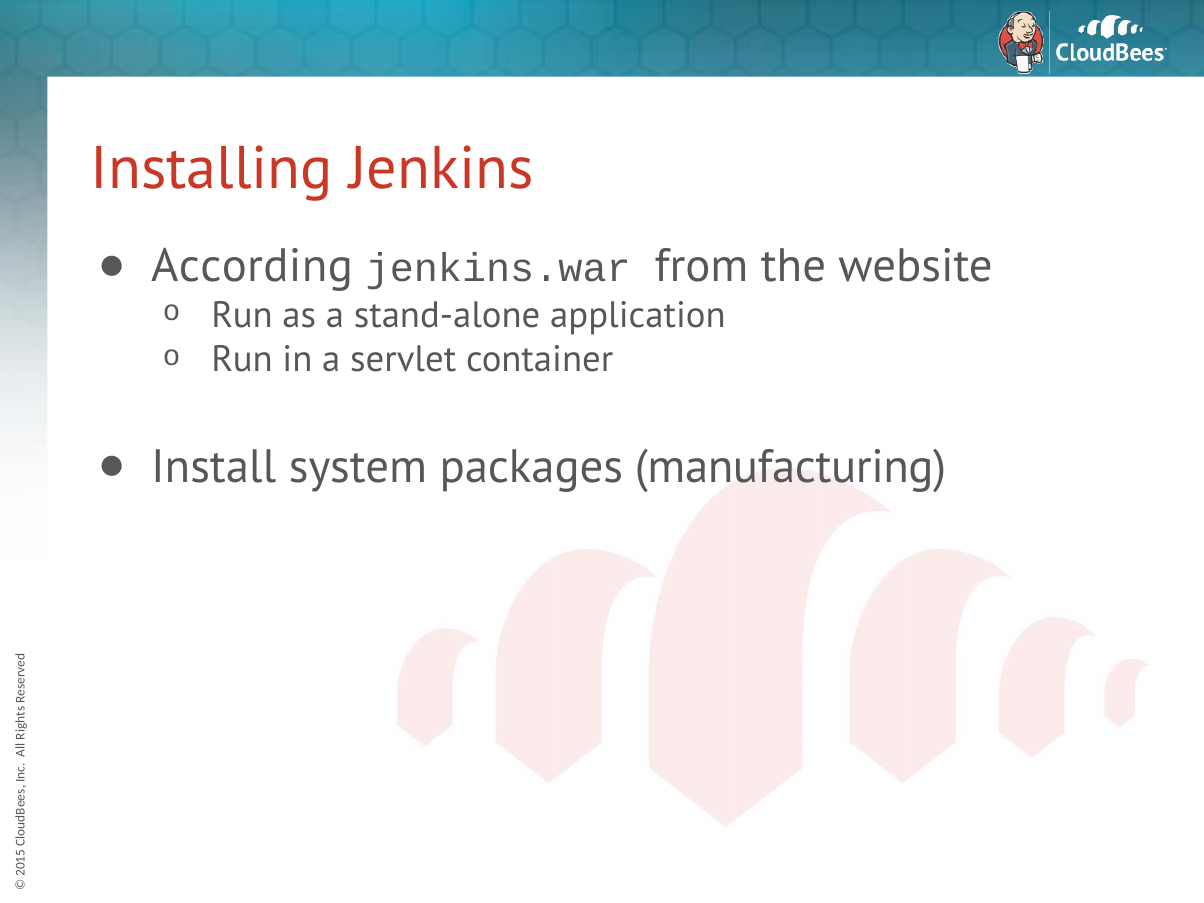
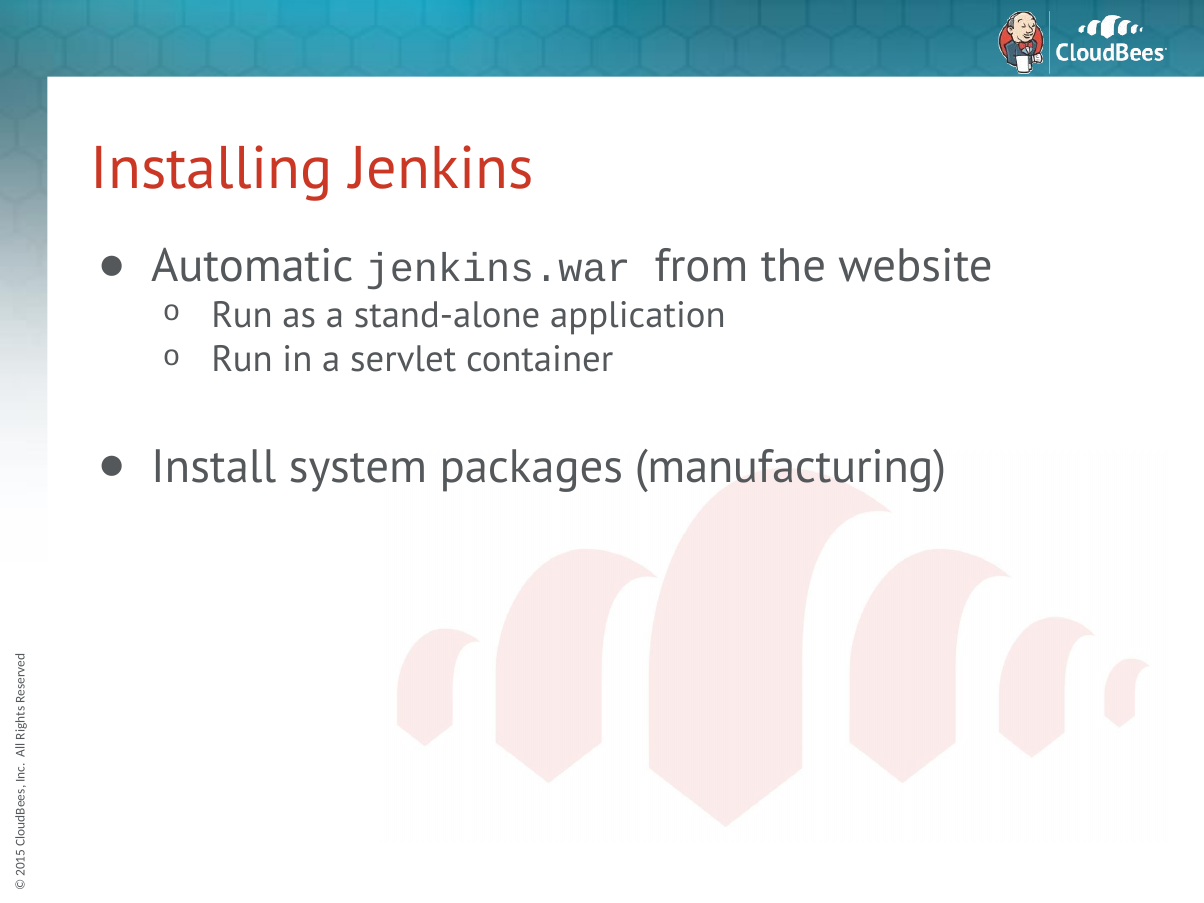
According: According -> Automatic (252, 266)
